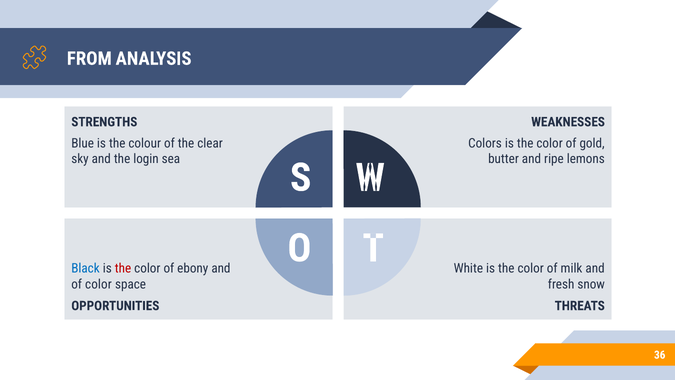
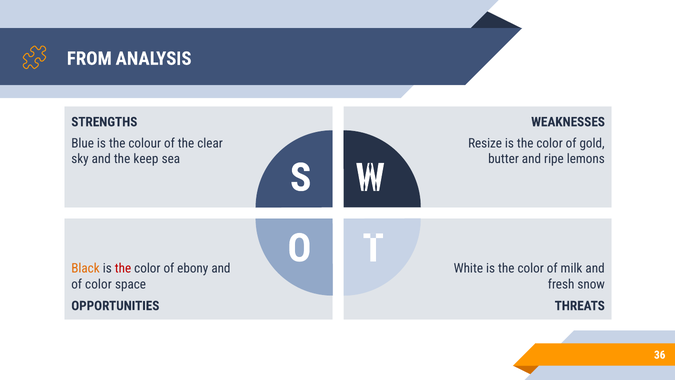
Colors: Colors -> Resize (485, 143)
login: login -> keep (146, 159)
Black colour: blue -> orange (85, 268)
